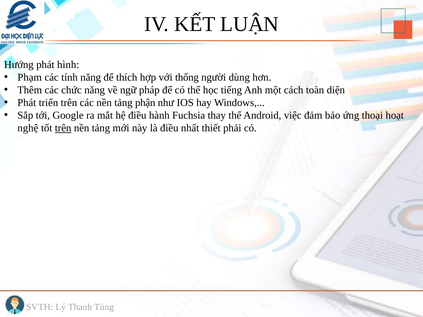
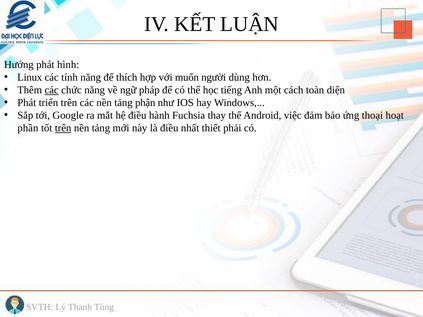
Phạm: Phạm -> Linux (30, 77)
thống: thống -> muốn (187, 77)
các underline: none -> present (52, 90)
nghệ: nghệ -> phần (28, 128)
